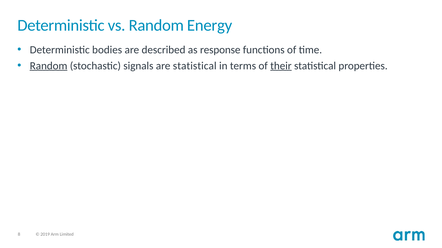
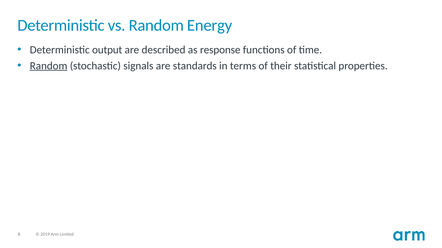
bodies: bodies -> output (107, 50)
are statistical: statistical -> standards (195, 66)
their underline: present -> none (281, 66)
